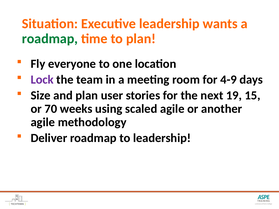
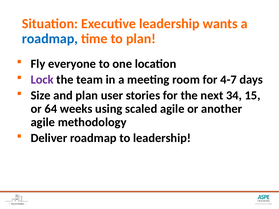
roadmap colour: green -> blue (50, 39)
4-9: 4-9 -> 4-7 (229, 80)
19: 19 -> 34 (234, 96)
70: 70 -> 64 (51, 109)
